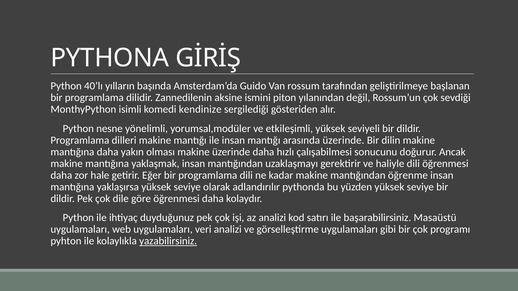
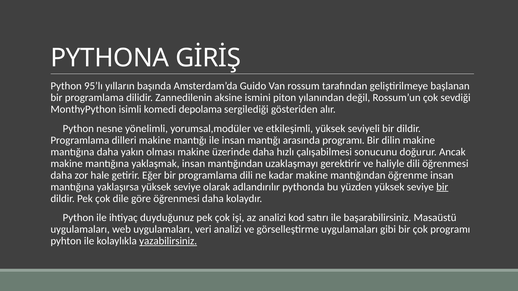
40’lı: 40’lı -> 95’lı (93, 86)
kendinize: kendinize -> depolama (200, 109)
arasında üzerinde: üzerinde -> programı (344, 140)
bir underline: none -> present (442, 187)
